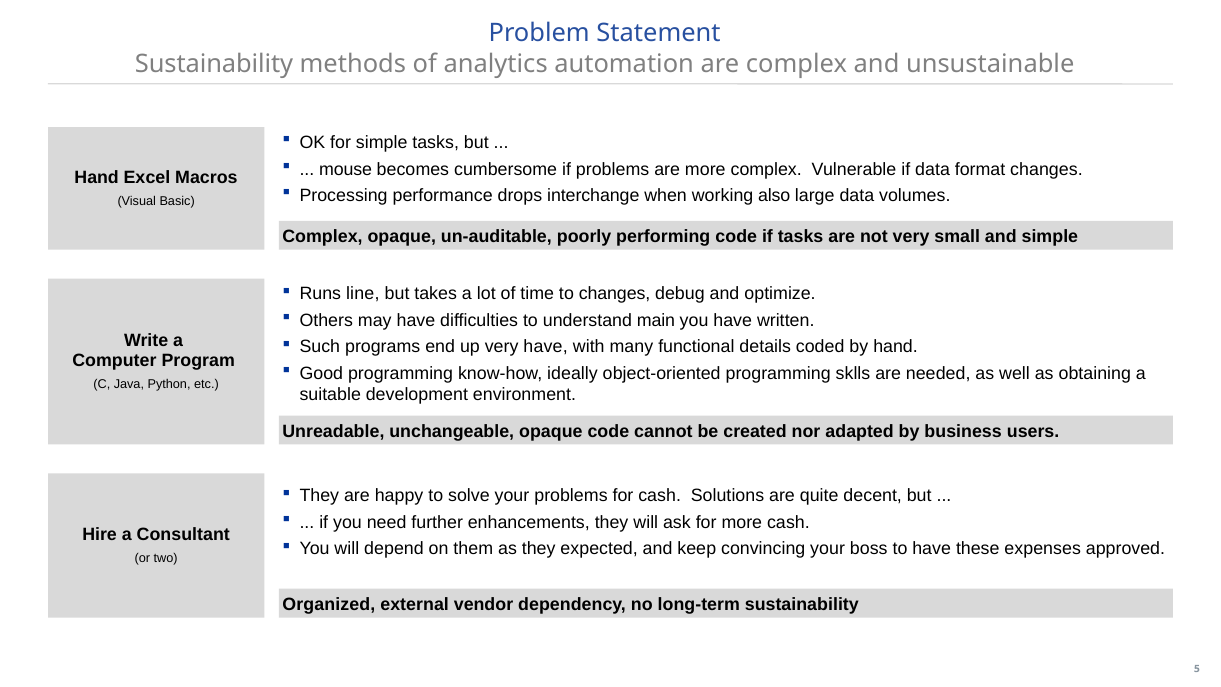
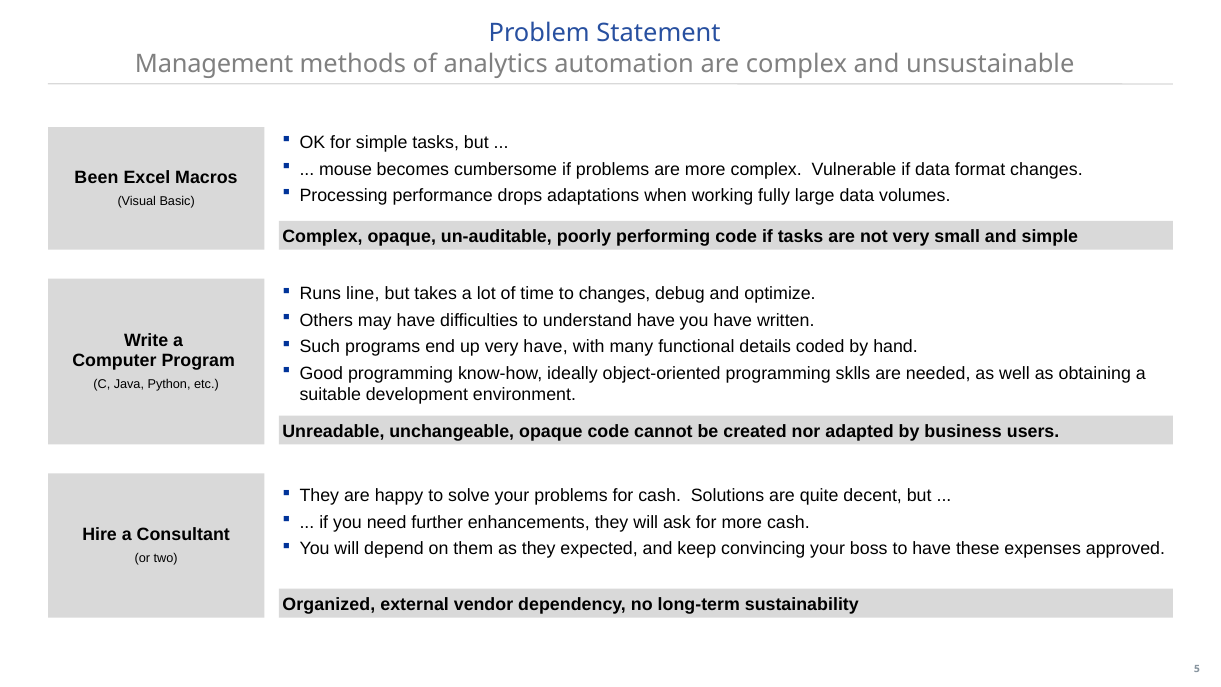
Sustainability: Sustainability -> Management (214, 64)
Hand: Hand -> Been (97, 178)
interchange: interchange -> adaptations (593, 196)
also: also -> fully (774, 196)
understand main: main -> have (656, 321)
